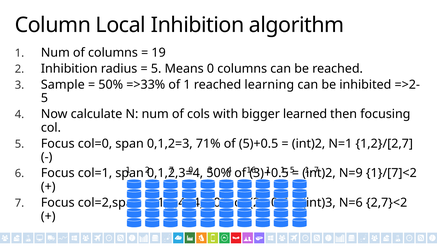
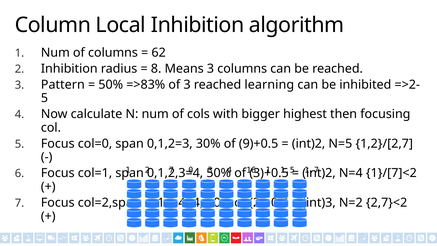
19: 19 -> 62 (159, 53)
5: 5 -> 8 (156, 69)
Means 0: 0 -> 3 (210, 69)
Sample: Sample -> Pattern (63, 85)
=>33%: =>33% -> =>83% (146, 85)
of 1: 1 -> 3 (187, 85)
learned: learned -> highest (305, 114)
71%: 71% -> 30% (208, 144)
5)+0.5: 5)+0.5 -> 9)+0.5 (259, 144)
N=1: N=1 -> N=5 (340, 144)
N=9: N=9 -> N=4 (351, 173)
N=6: N=6 -> N=2 (351, 203)
